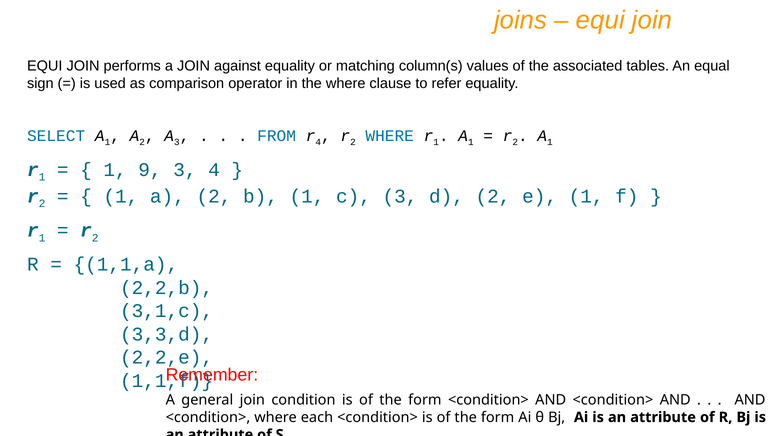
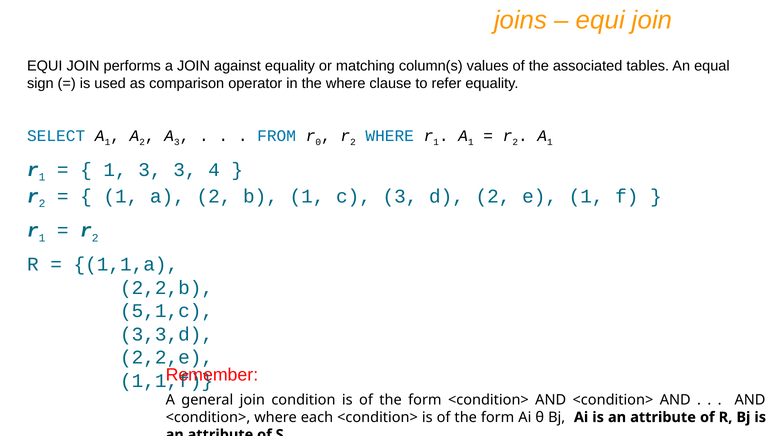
r 4: 4 -> 0 (318, 142)
1 9: 9 -> 3 (150, 170)
3,1,c: 3,1,c -> 5,1,c (167, 311)
